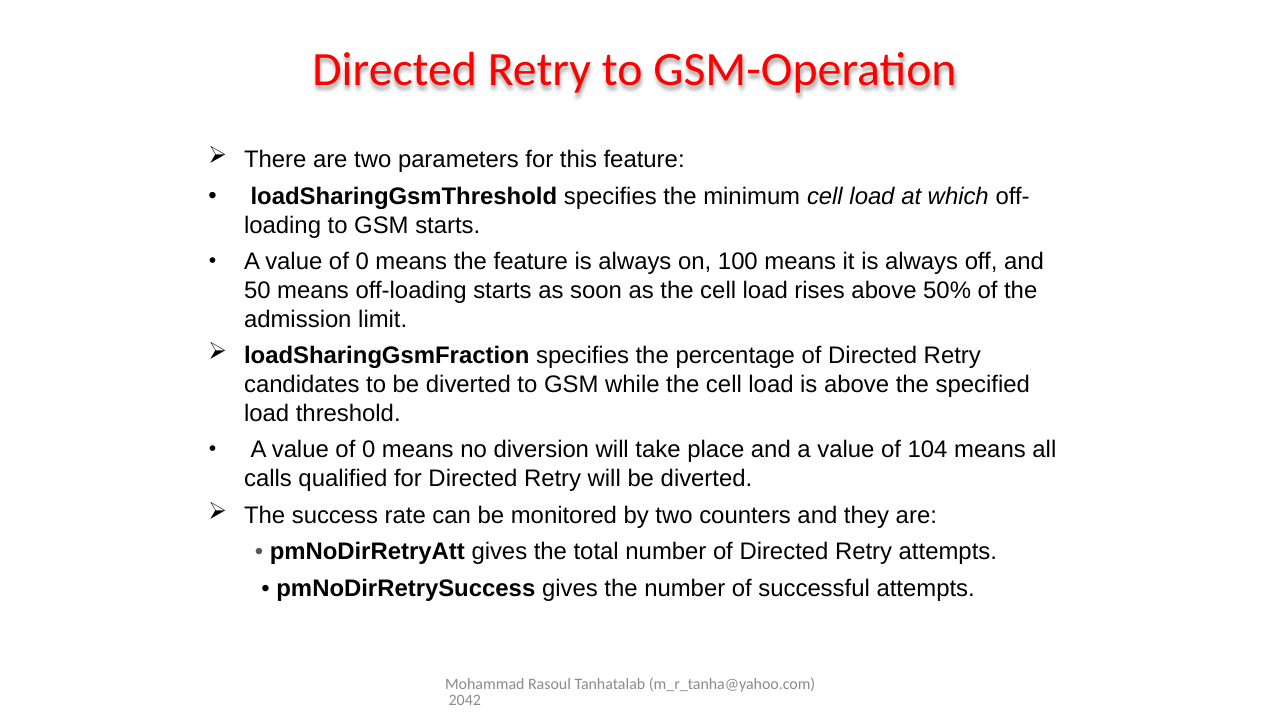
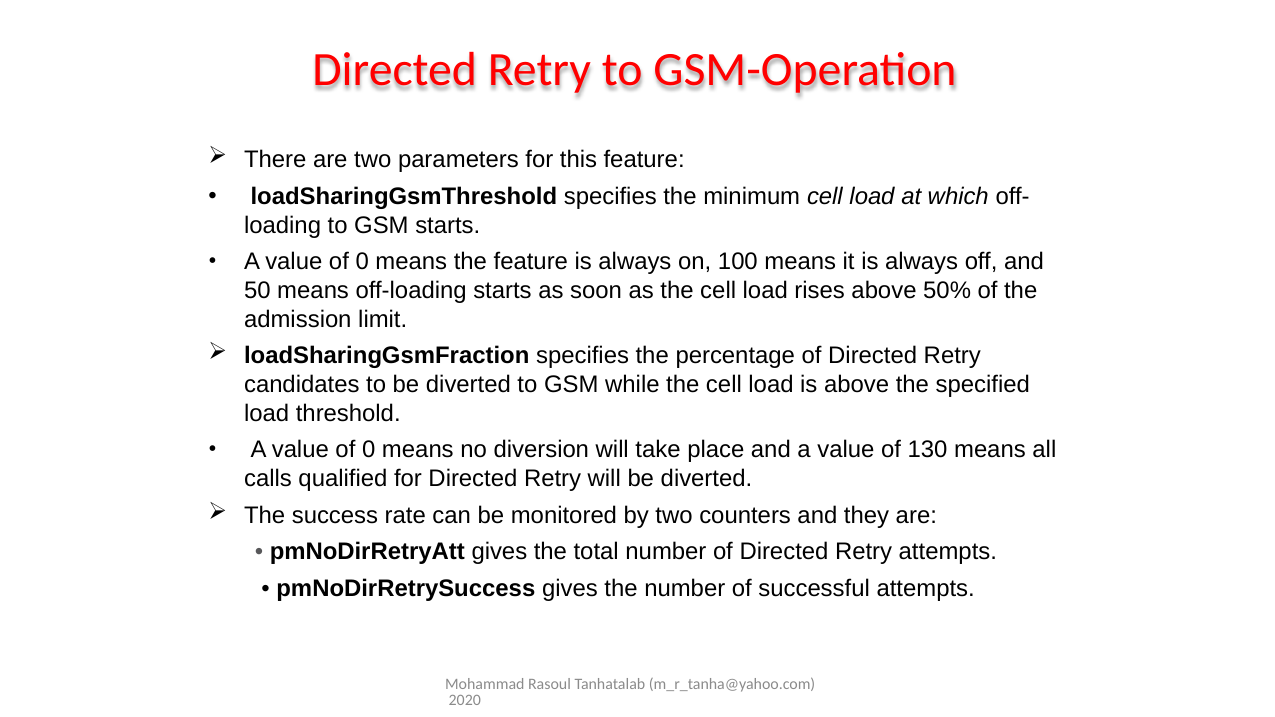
104: 104 -> 130 (928, 450)
2042: 2042 -> 2020 (465, 701)
